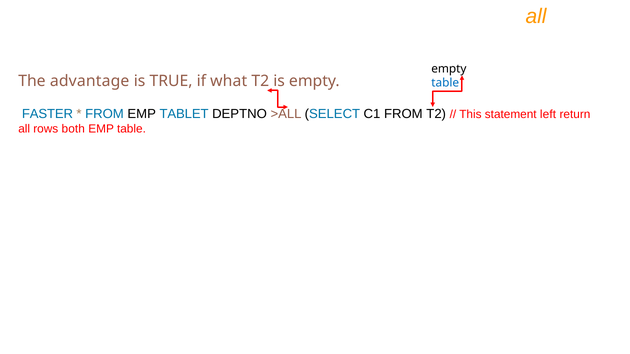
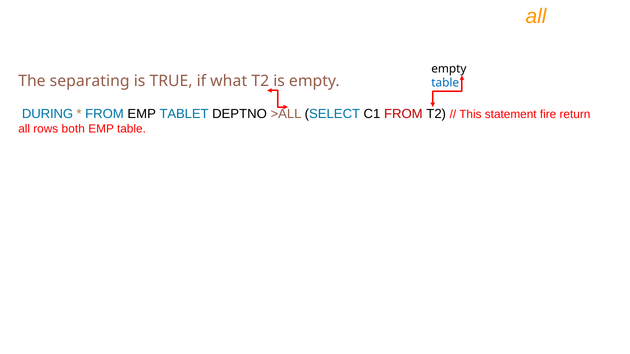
advantage: advantage -> separating (90, 81)
FASTER: FASTER -> DURING (47, 114)
FROM colour: black -> red (403, 114)
left: left -> fire (548, 115)
